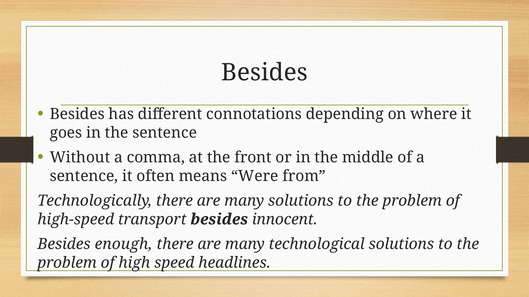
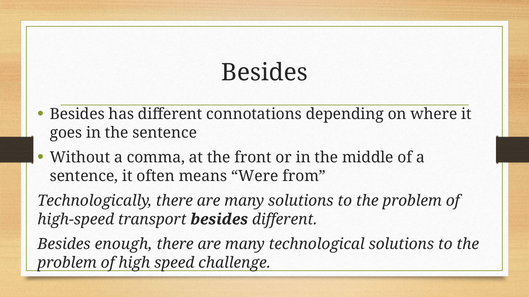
besides innocent: innocent -> different (285, 220)
headlines: headlines -> challenge (234, 263)
